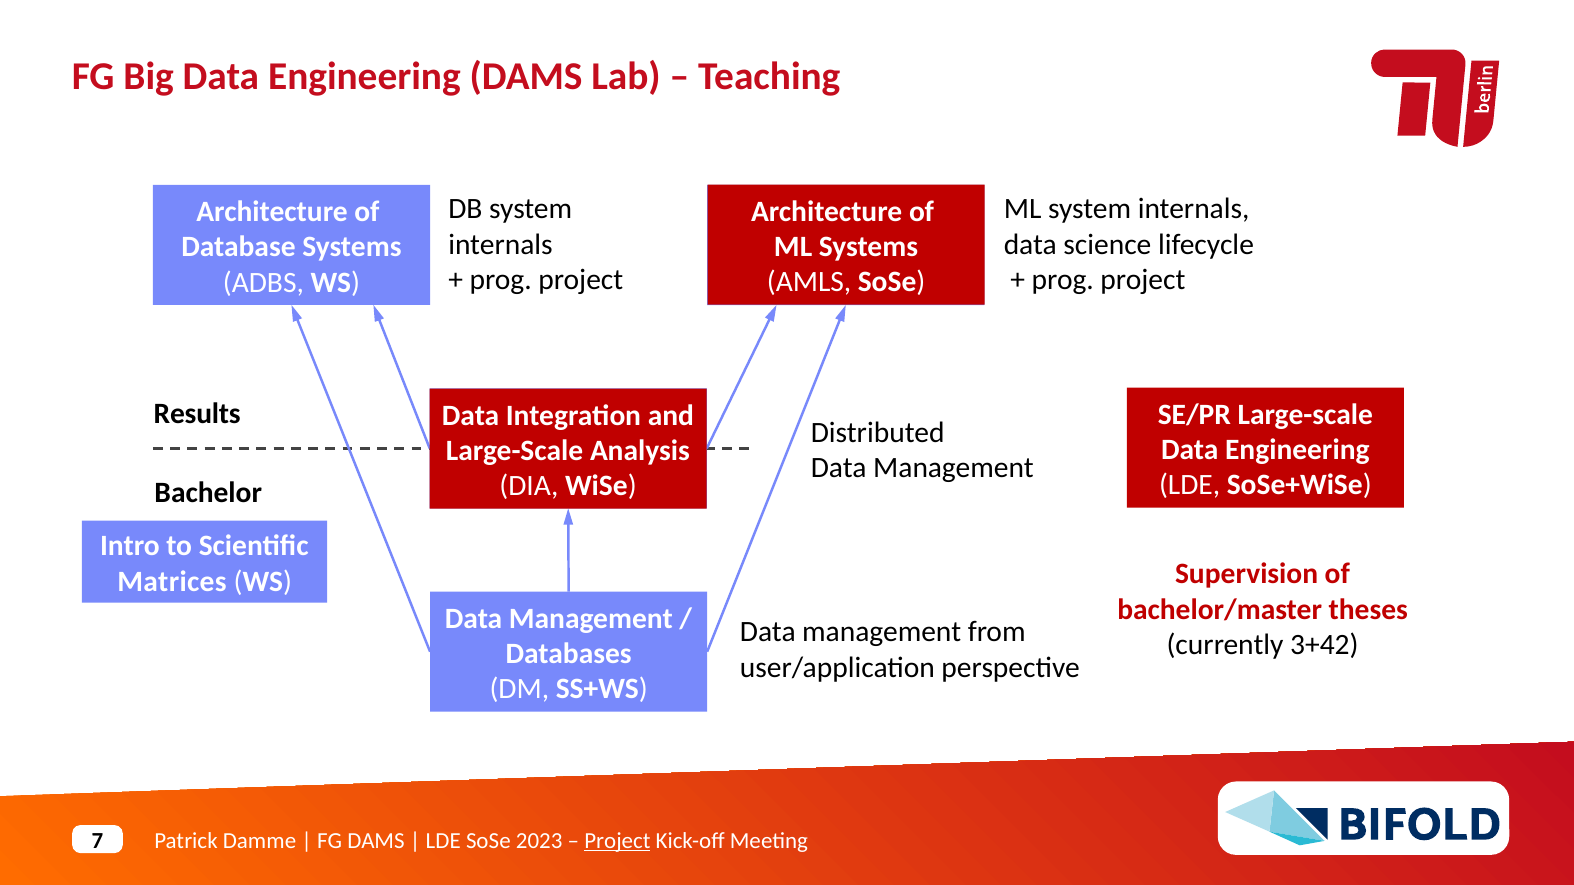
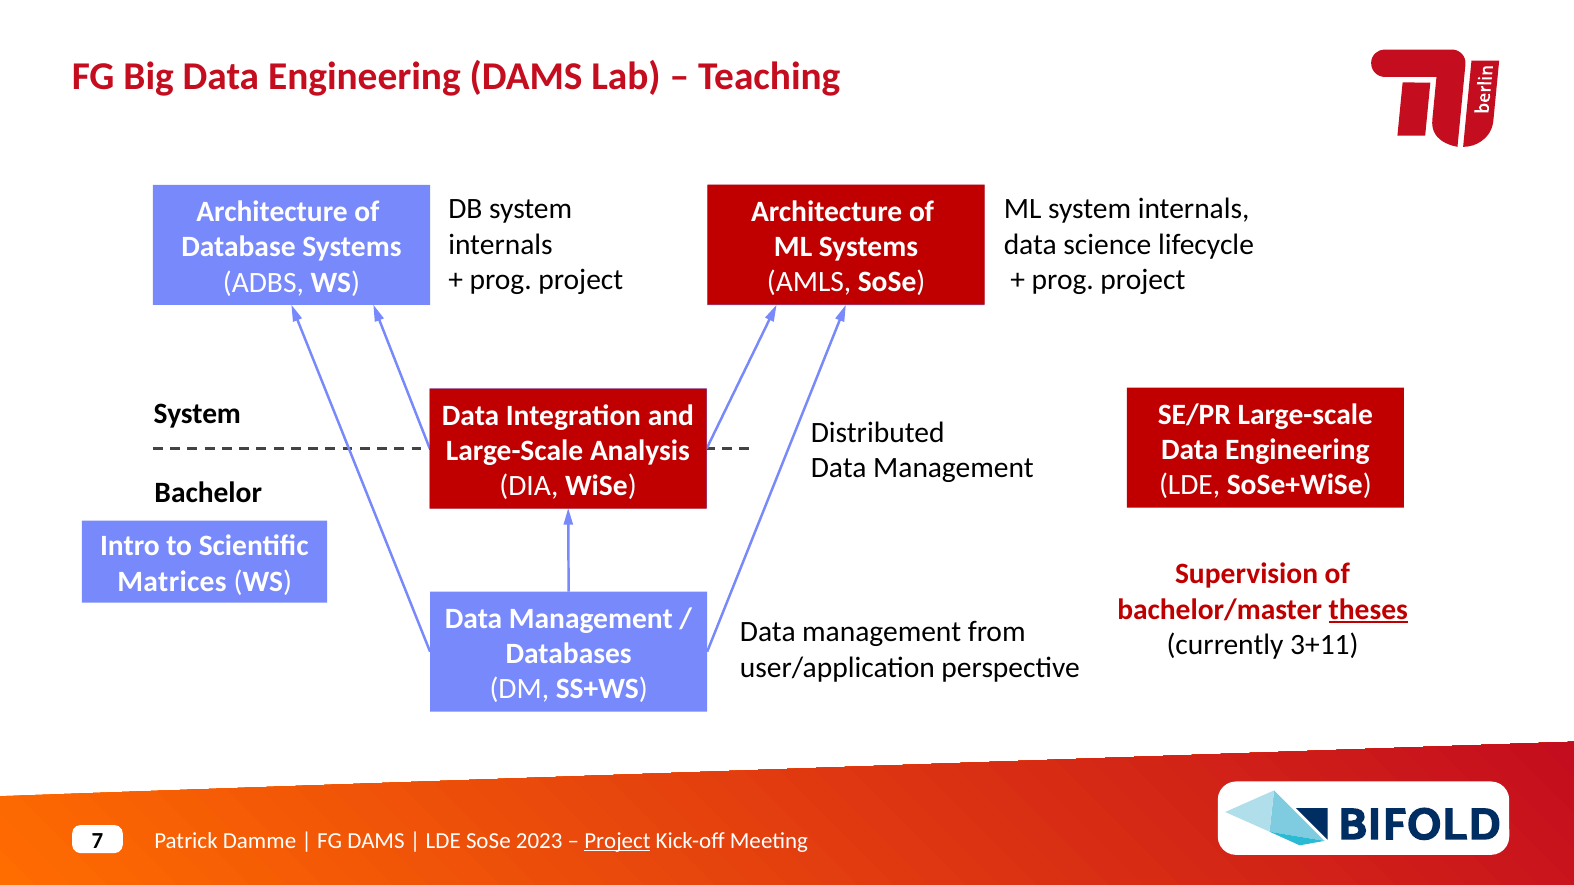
Results: Results -> System (197, 414)
theses underline: none -> present (1368, 610)
3+42: 3+42 -> 3+11 (1324, 645)
